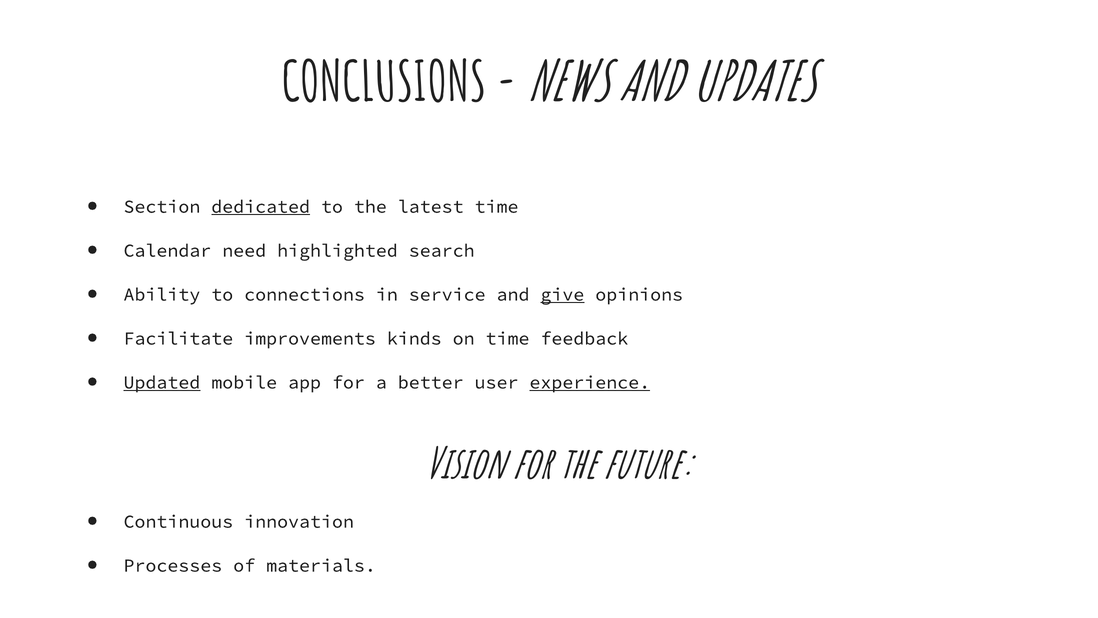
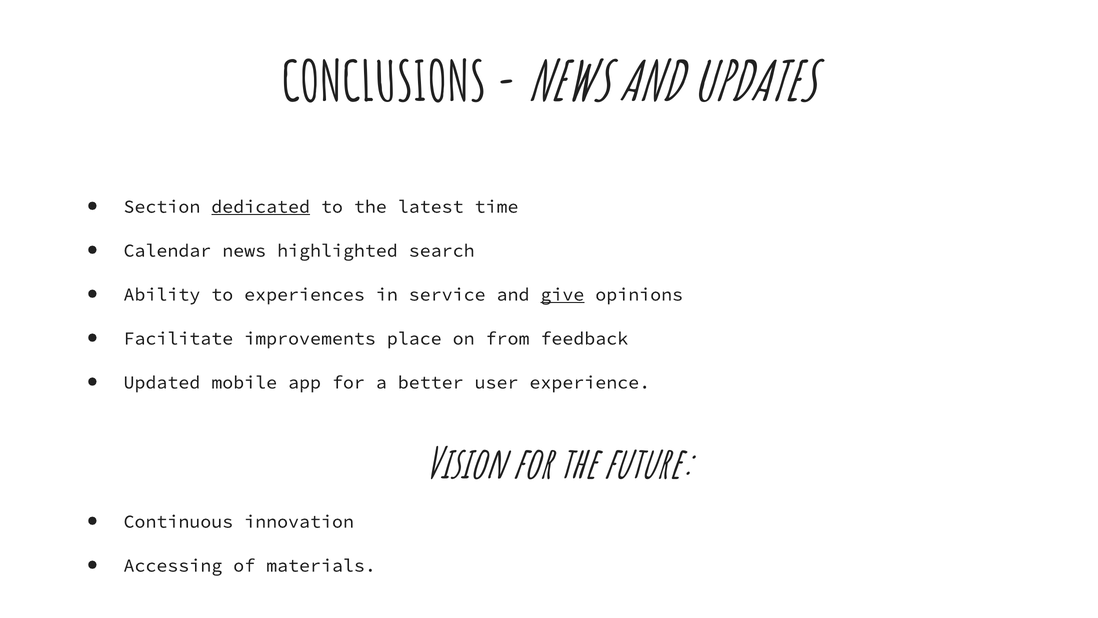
Calendar need: need -> news (244, 250)
connections: connections -> experiences (305, 294)
kinds: kinds -> place (414, 338)
on time: time -> from (508, 338)
Updated underline: present -> none (162, 382)
experience underline: present -> none (590, 382)
Processes: Processes -> Accessing (173, 565)
